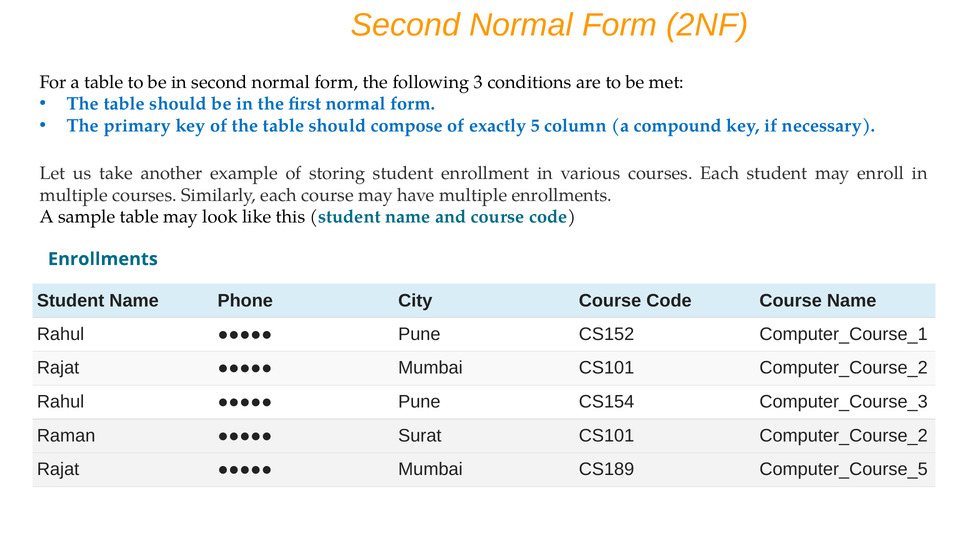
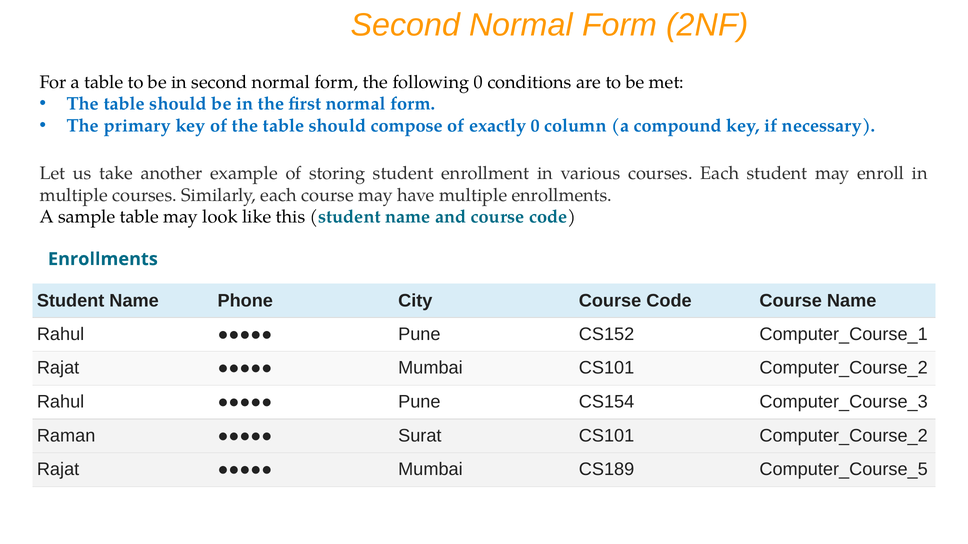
following 3: 3 -> 0 (478, 82)
exactly 5: 5 -> 0 (535, 126)
